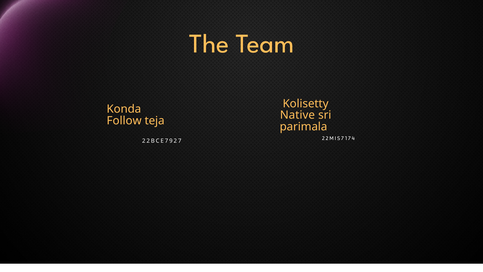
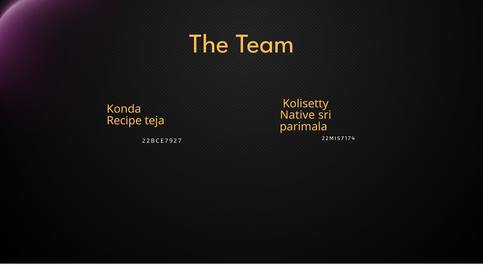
Follow: Follow -> Recipe (124, 120)
